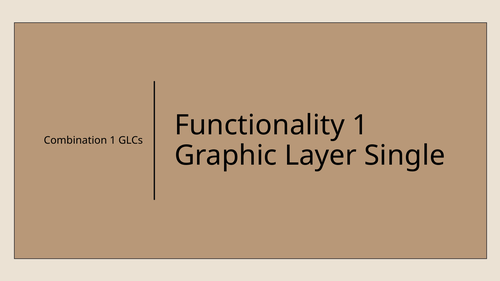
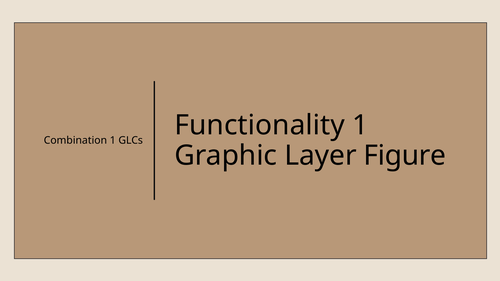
Single: Single -> Figure (405, 156)
